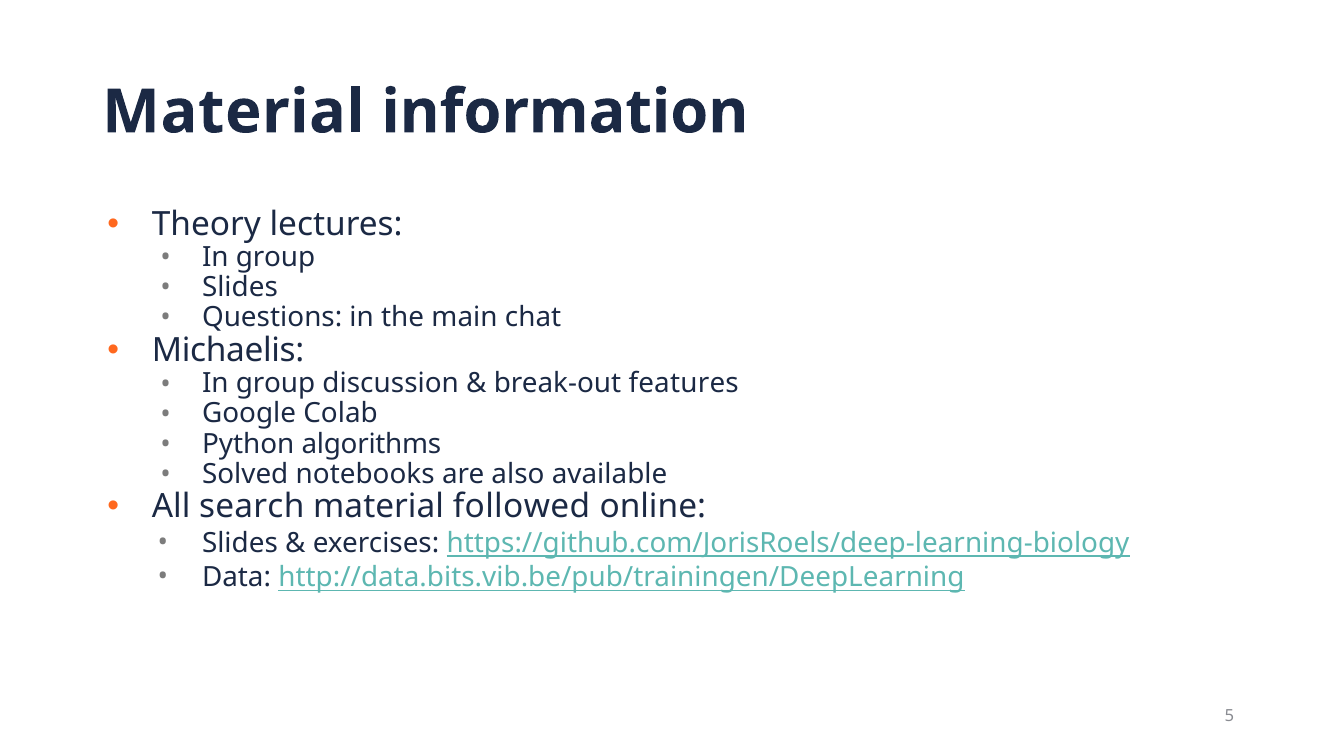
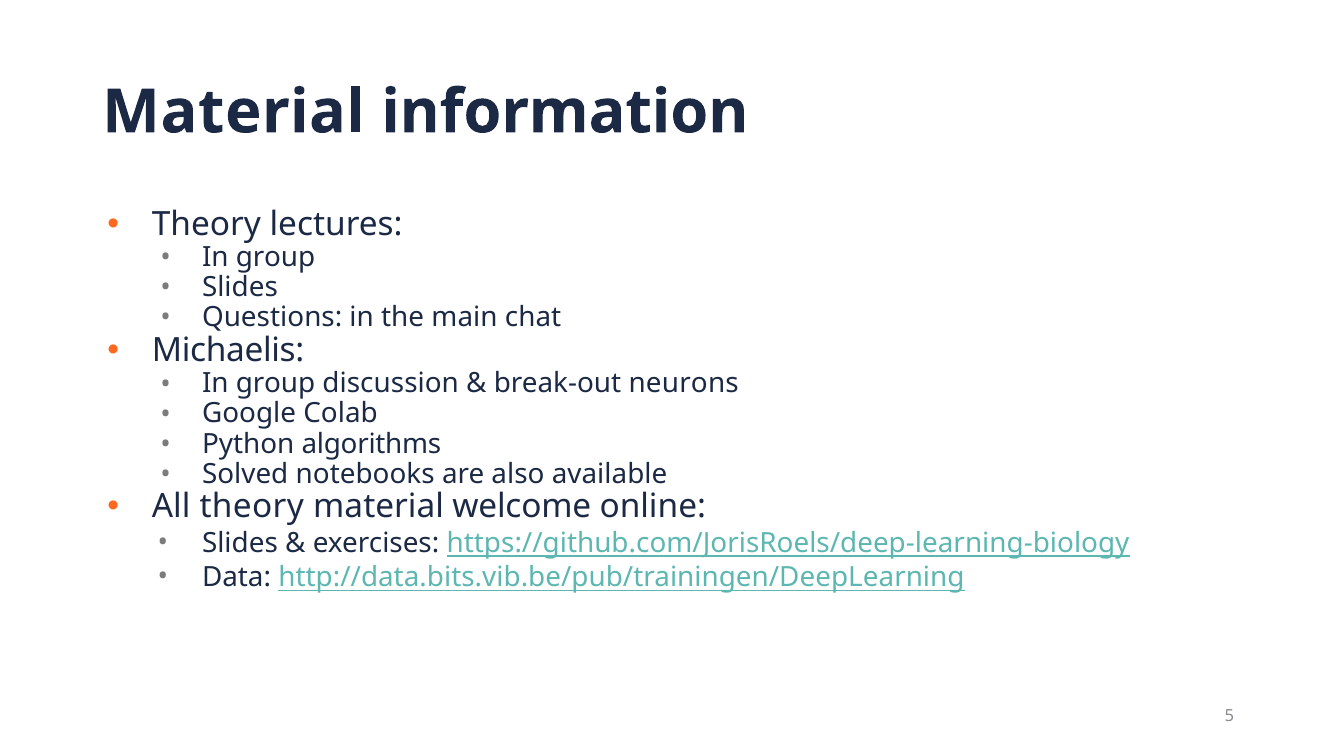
features: features -> neurons (684, 384)
All search: search -> theory (252, 507)
followed: followed -> welcome (522, 507)
